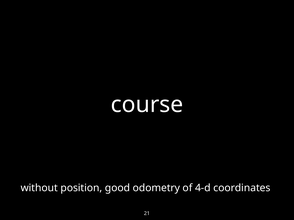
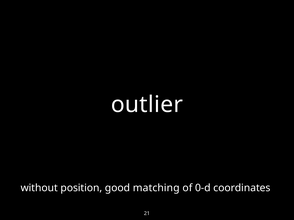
course: course -> outlier (147, 105)
odometry: odometry -> matching (156, 188)
4-d: 4-d -> 0-d (203, 188)
